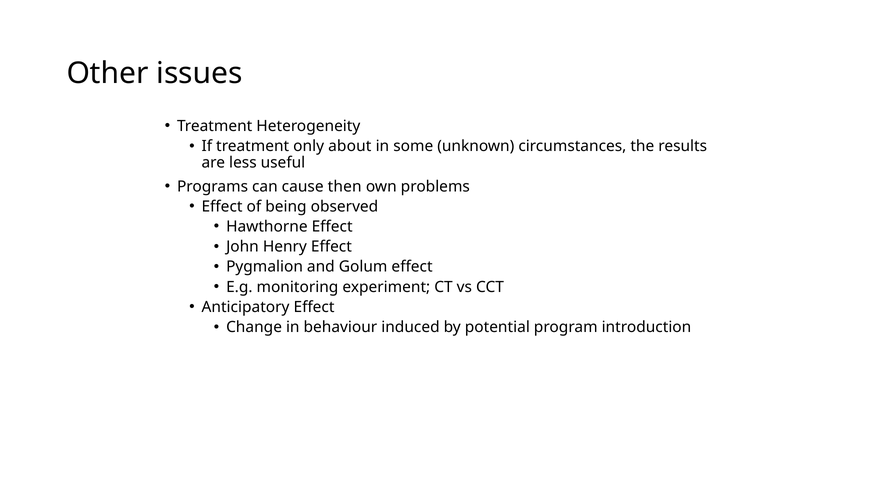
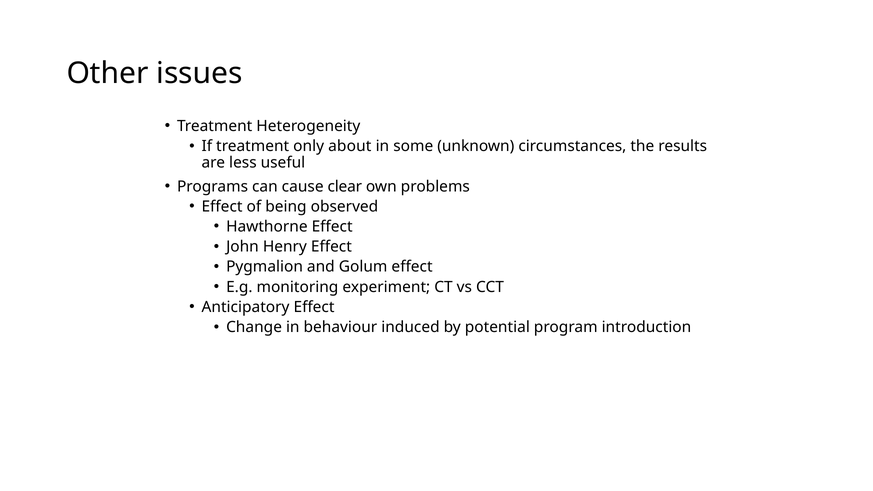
then: then -> clear (345, 186)
